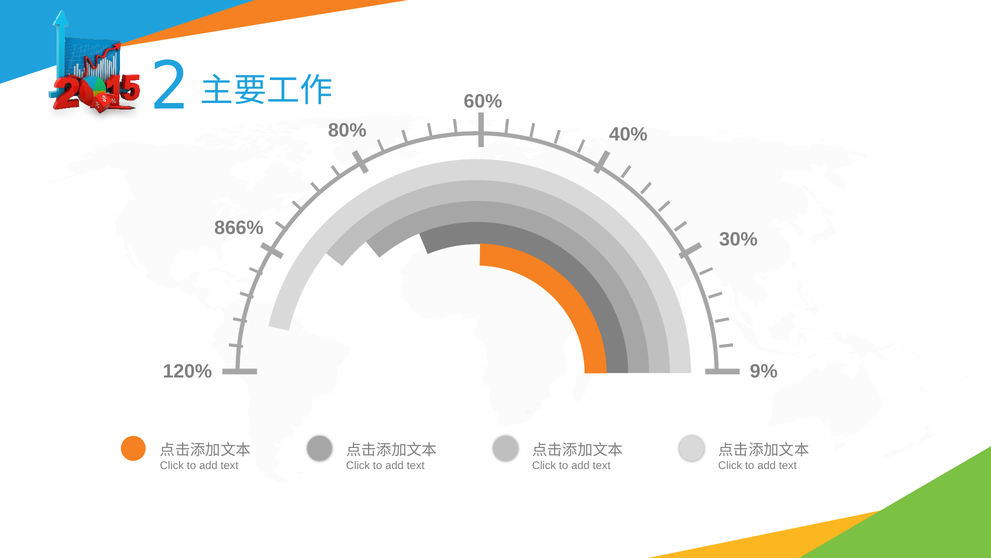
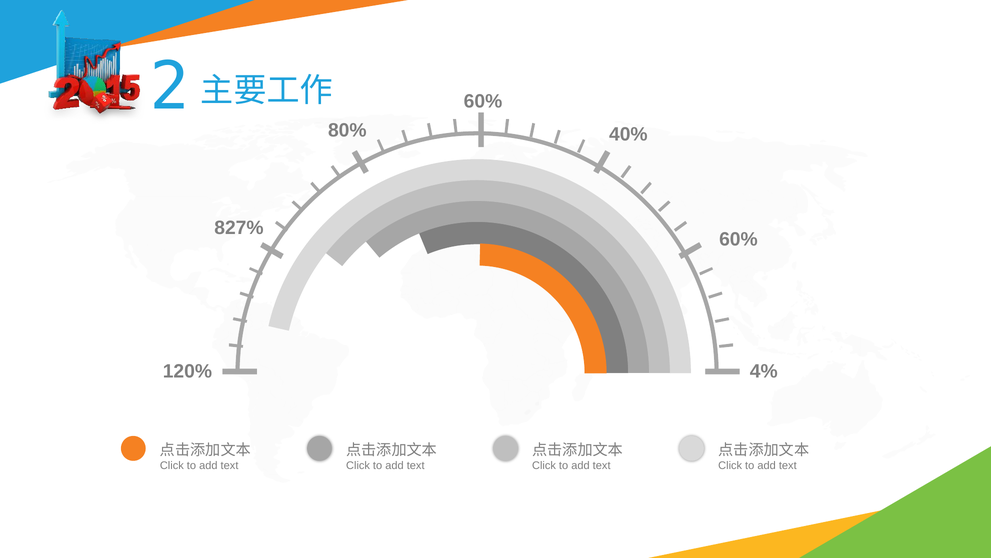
866%: 866% -> 827% (239, 228)
30%: 30% -> 60% (738, 239)
9%: 9% -> 4% (764, 371)
